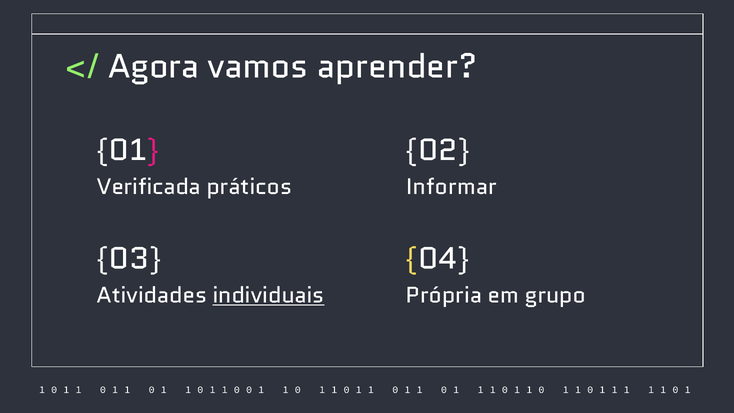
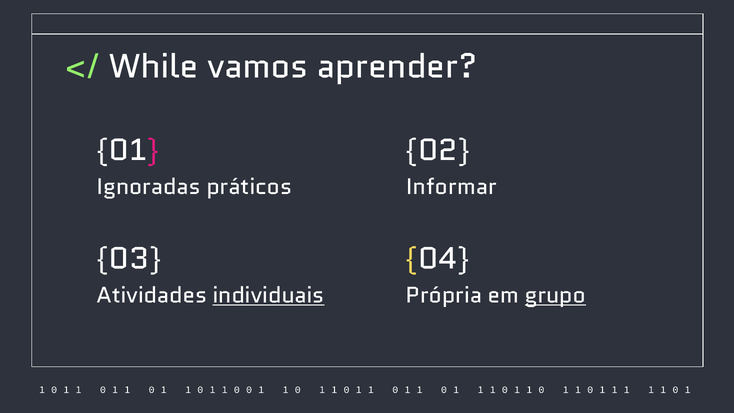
Agora: Agora -> While (154, 67)
Verificada: Verificada -> Ignoradas (149, 187)
grupo underline: none -> present (555, 295)
